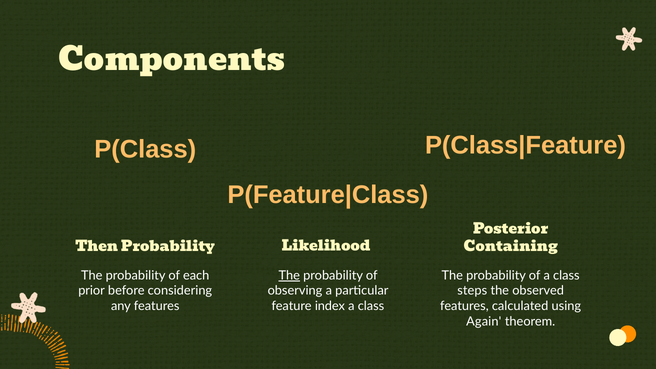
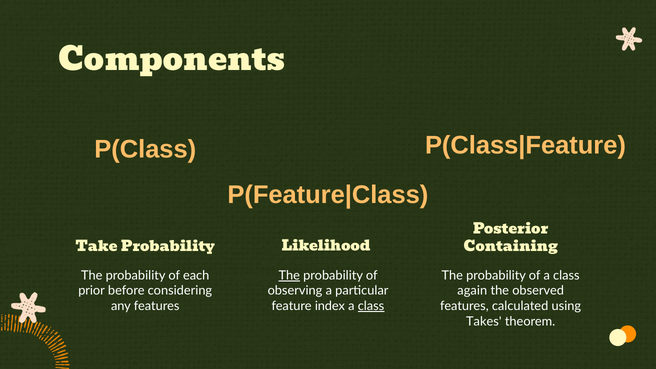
Then: Then -> Take (97, 247)
steps: steps -> again (472, 291)
class underline: none -> present (371, 306)
Again: Again -> Takes (484, 321)
